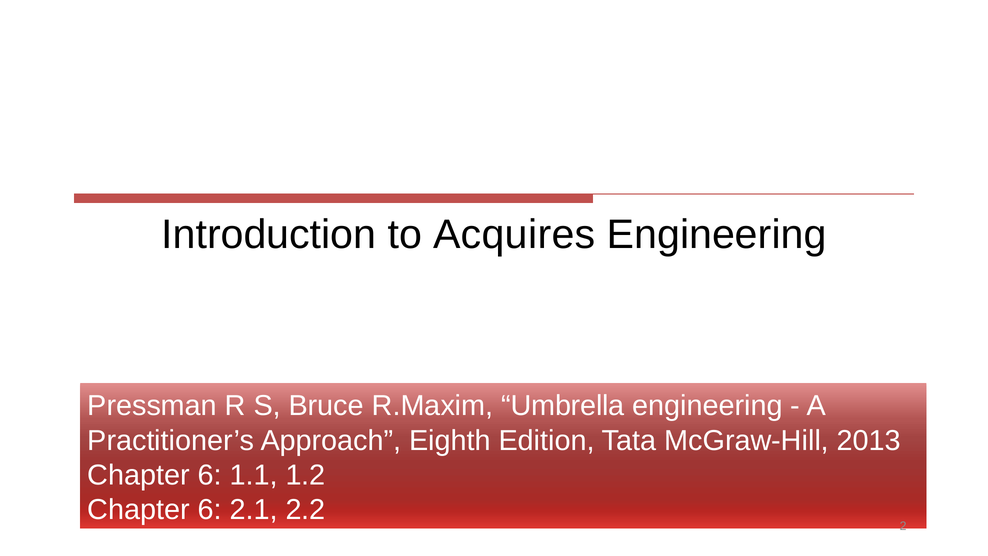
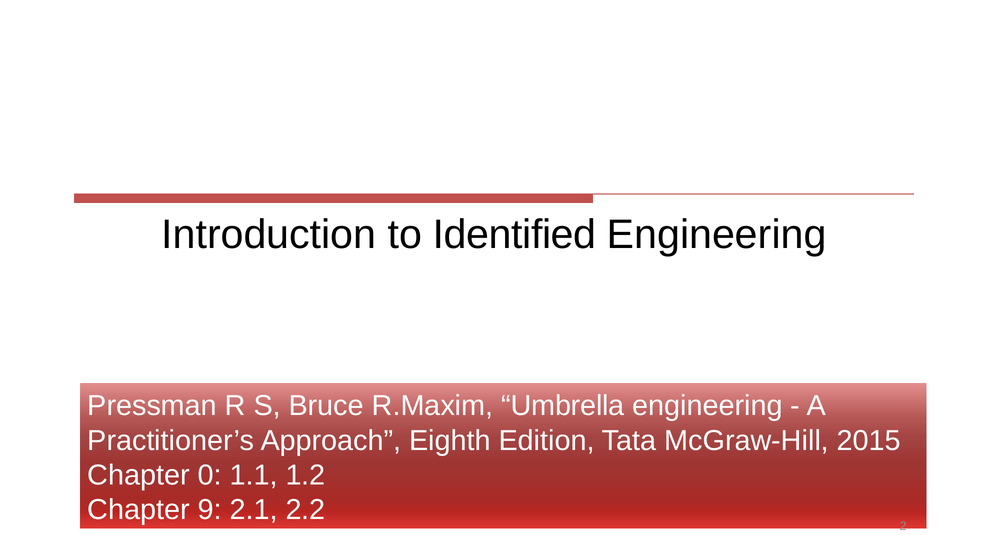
Acquires: Acquires -> Identified (515, 235)
2013: 2013 -> 2015 (869, 440)
6: 6 -> 0 (210, 475)
6: 6 -> 9 (210, 510)
